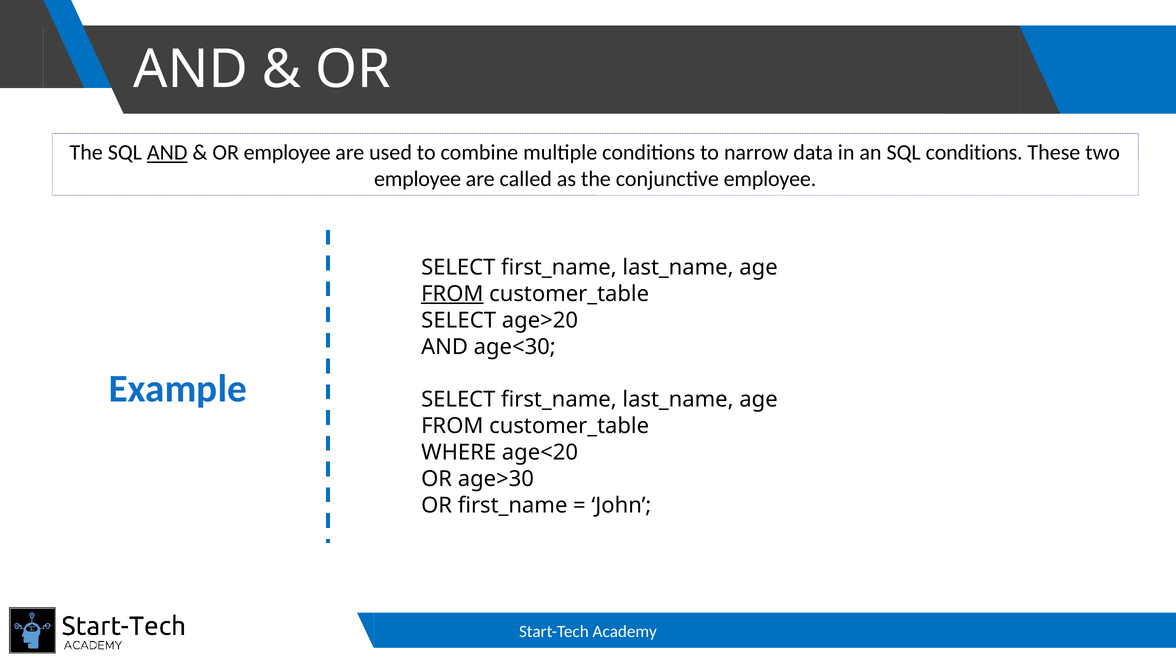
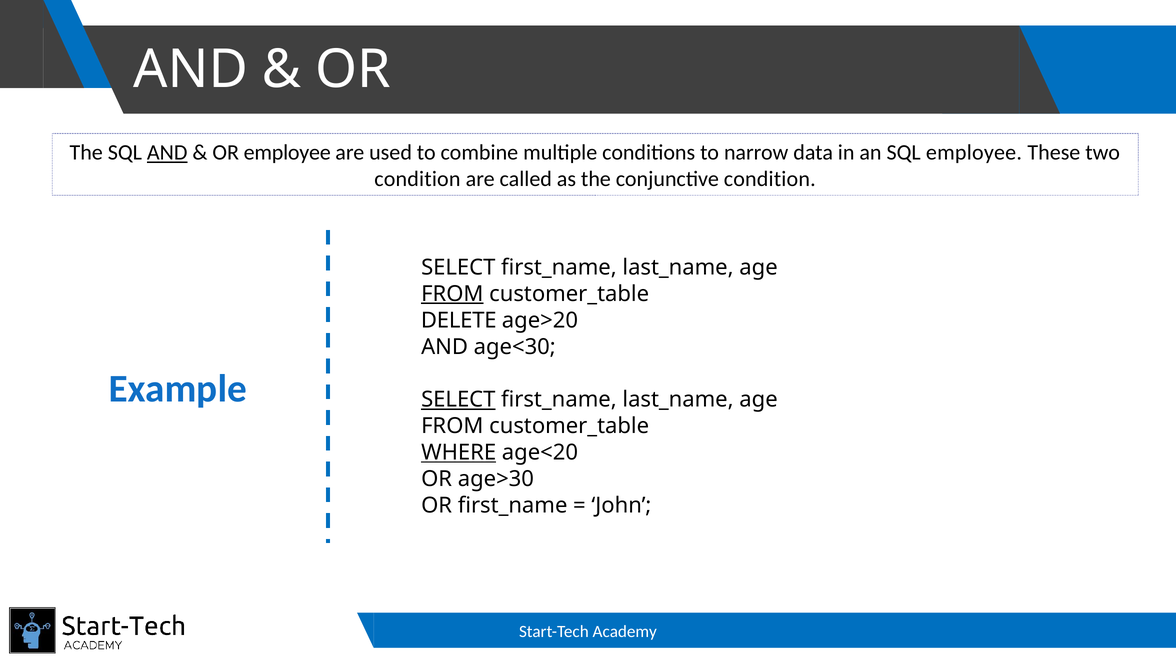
SQL conditions: conditions -> employee (974, 153)
employee: employee -> condition (417, 179)
conjunctive employee: employee -> condition (770, 179)
SELECT: SELECT -> DELETE (459, 321)
SELECT underline: none -> present (458, 400)
WHERE underline: none -> present (459, 453)
